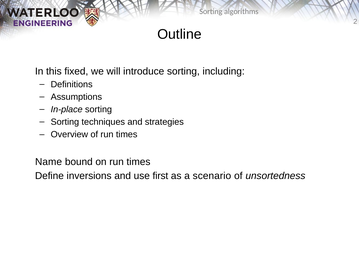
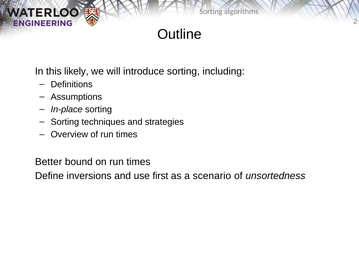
fixed: fixed -> likely (76, 71)
Name: Name -> Better (49, 162)
